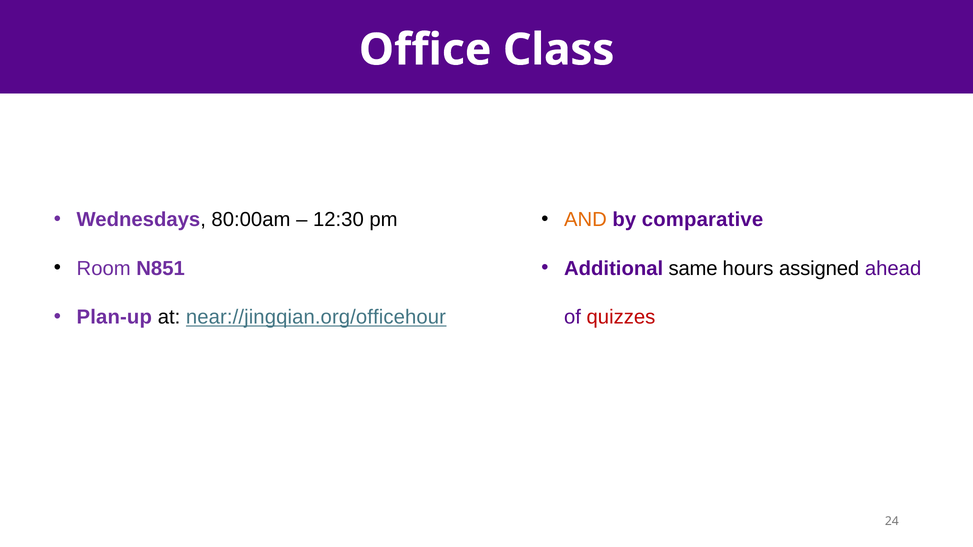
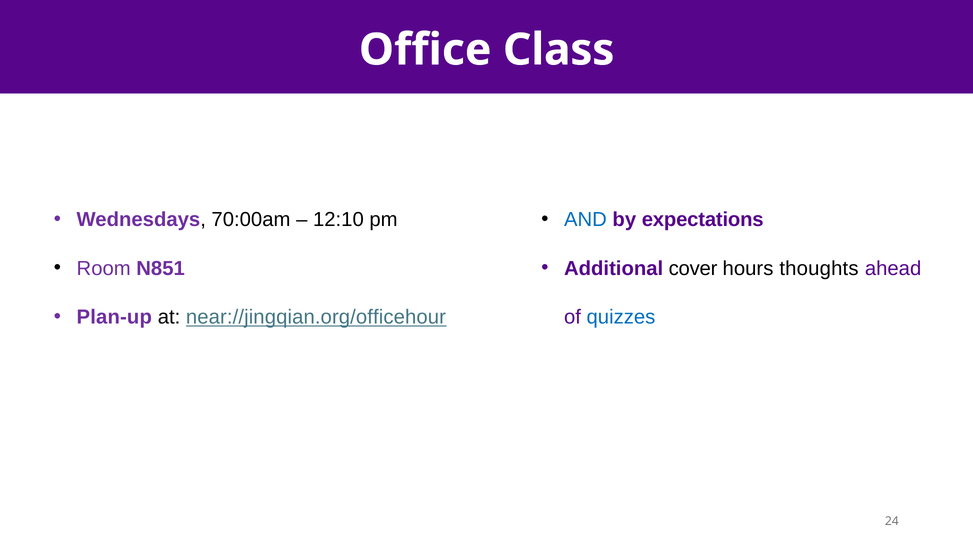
80:00am: 80:00am -> 70:00am (251, 220)
12:30: 12:30 -> 12:10 (338, 220)
AND colour: orange -> blue (585, 220)
comparative: comparative -> expectations (703, 220)
same: same -> cover (693, 268)
assigned: assigned -> thoughts (819, 268)
quizzes colour: red -> blue (621, 317)
